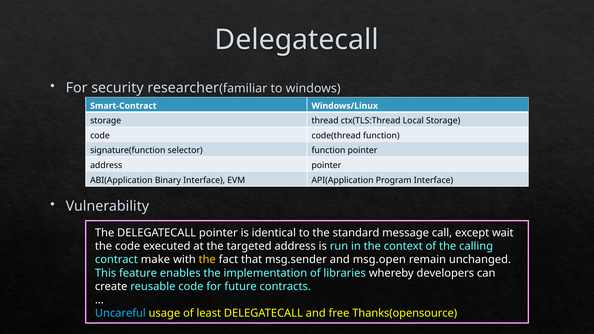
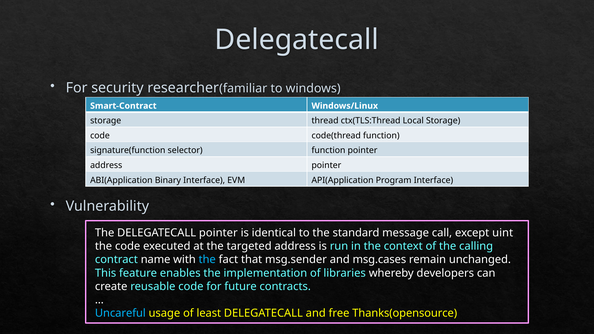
wait: wait -> uint (503, 233)
make: make -> name (156, 260)
the colour: yellow -> light blue (207, 260)
msg.open: msg.open -> msg.cases (379, 260)
